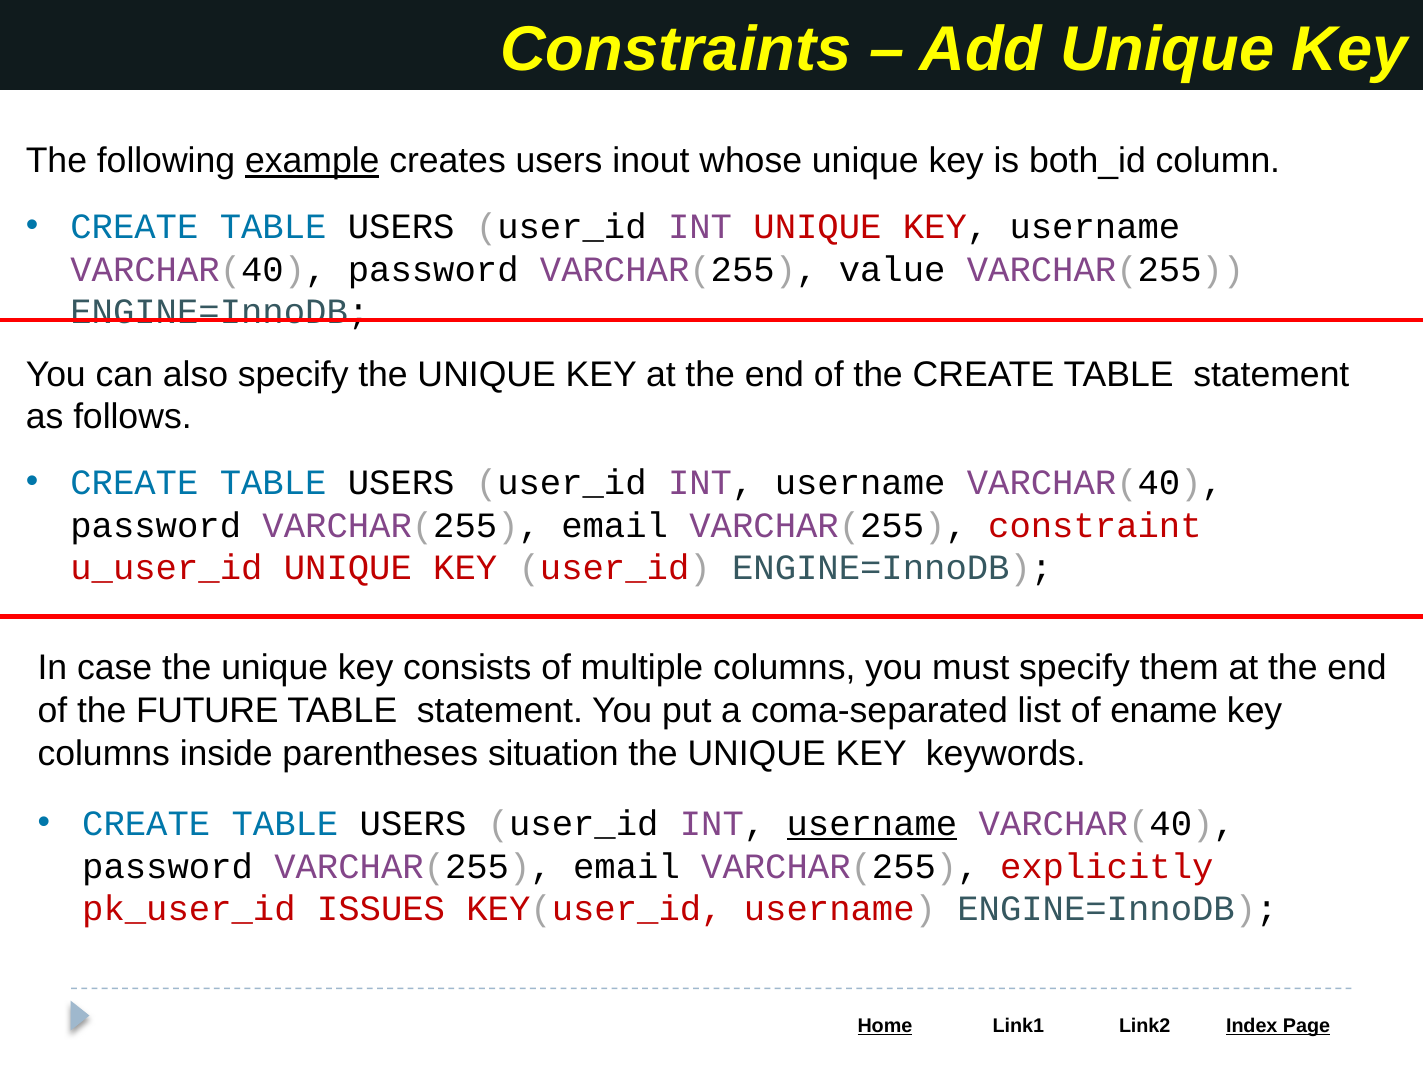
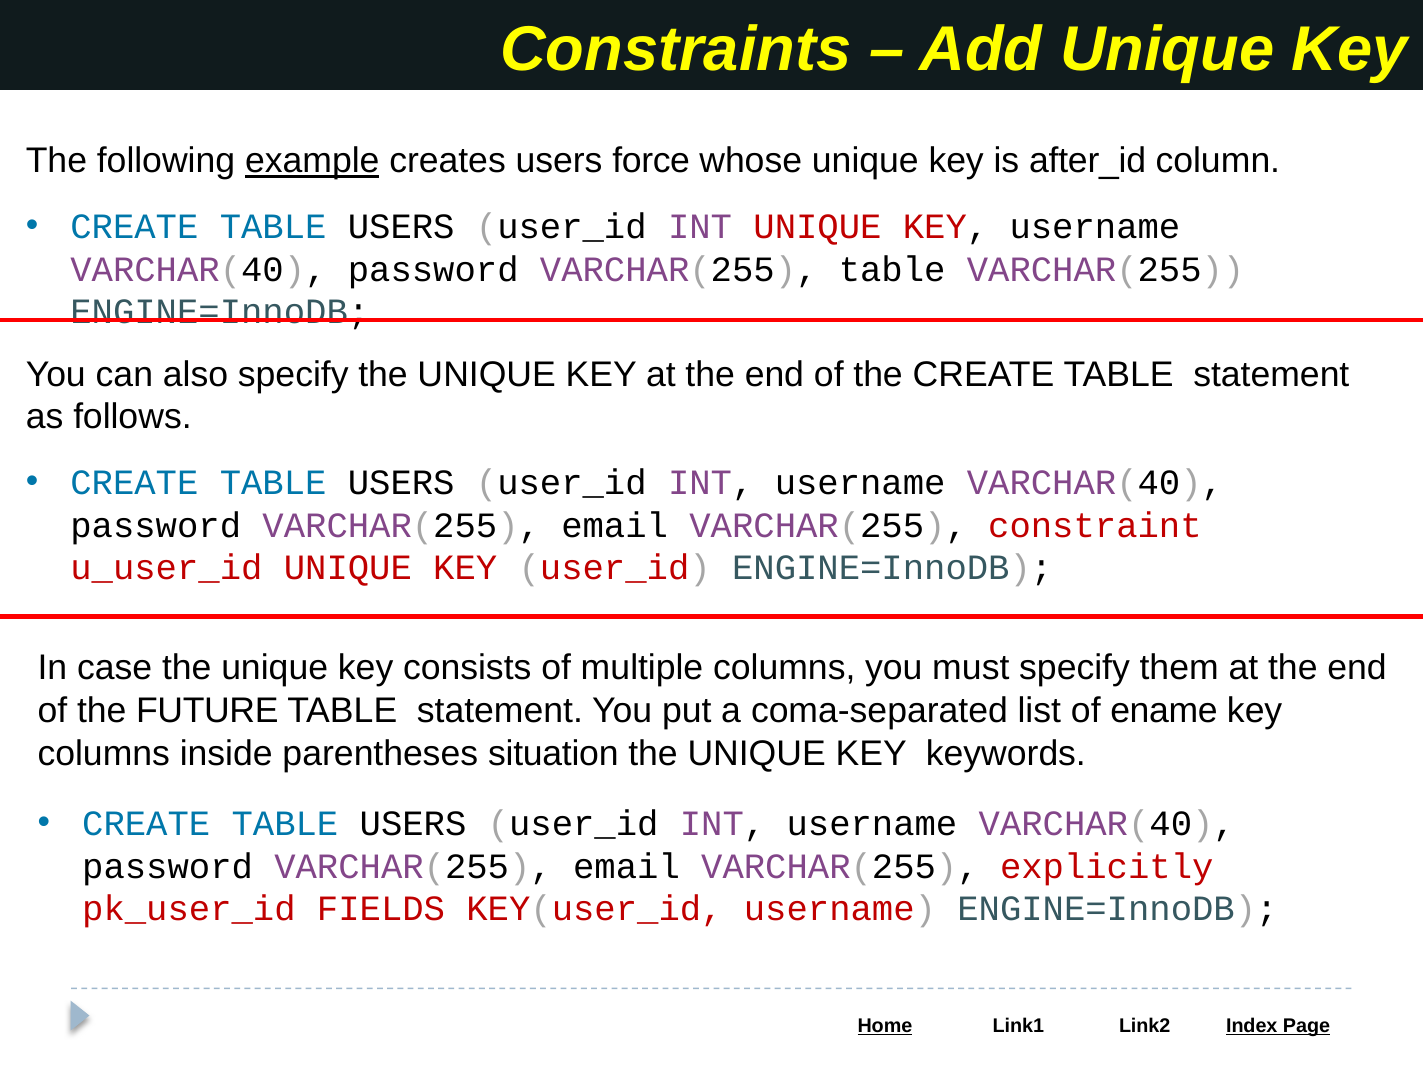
inout: inout -> force (651, 161)
both_id: both_id -> after_id (1088, 161)
VARCHAR(255 value: value -> table (892, 269)
username underline: present -> none (872, 824)
ISSUES: ISSUES -> FIELDS (381, 909)
